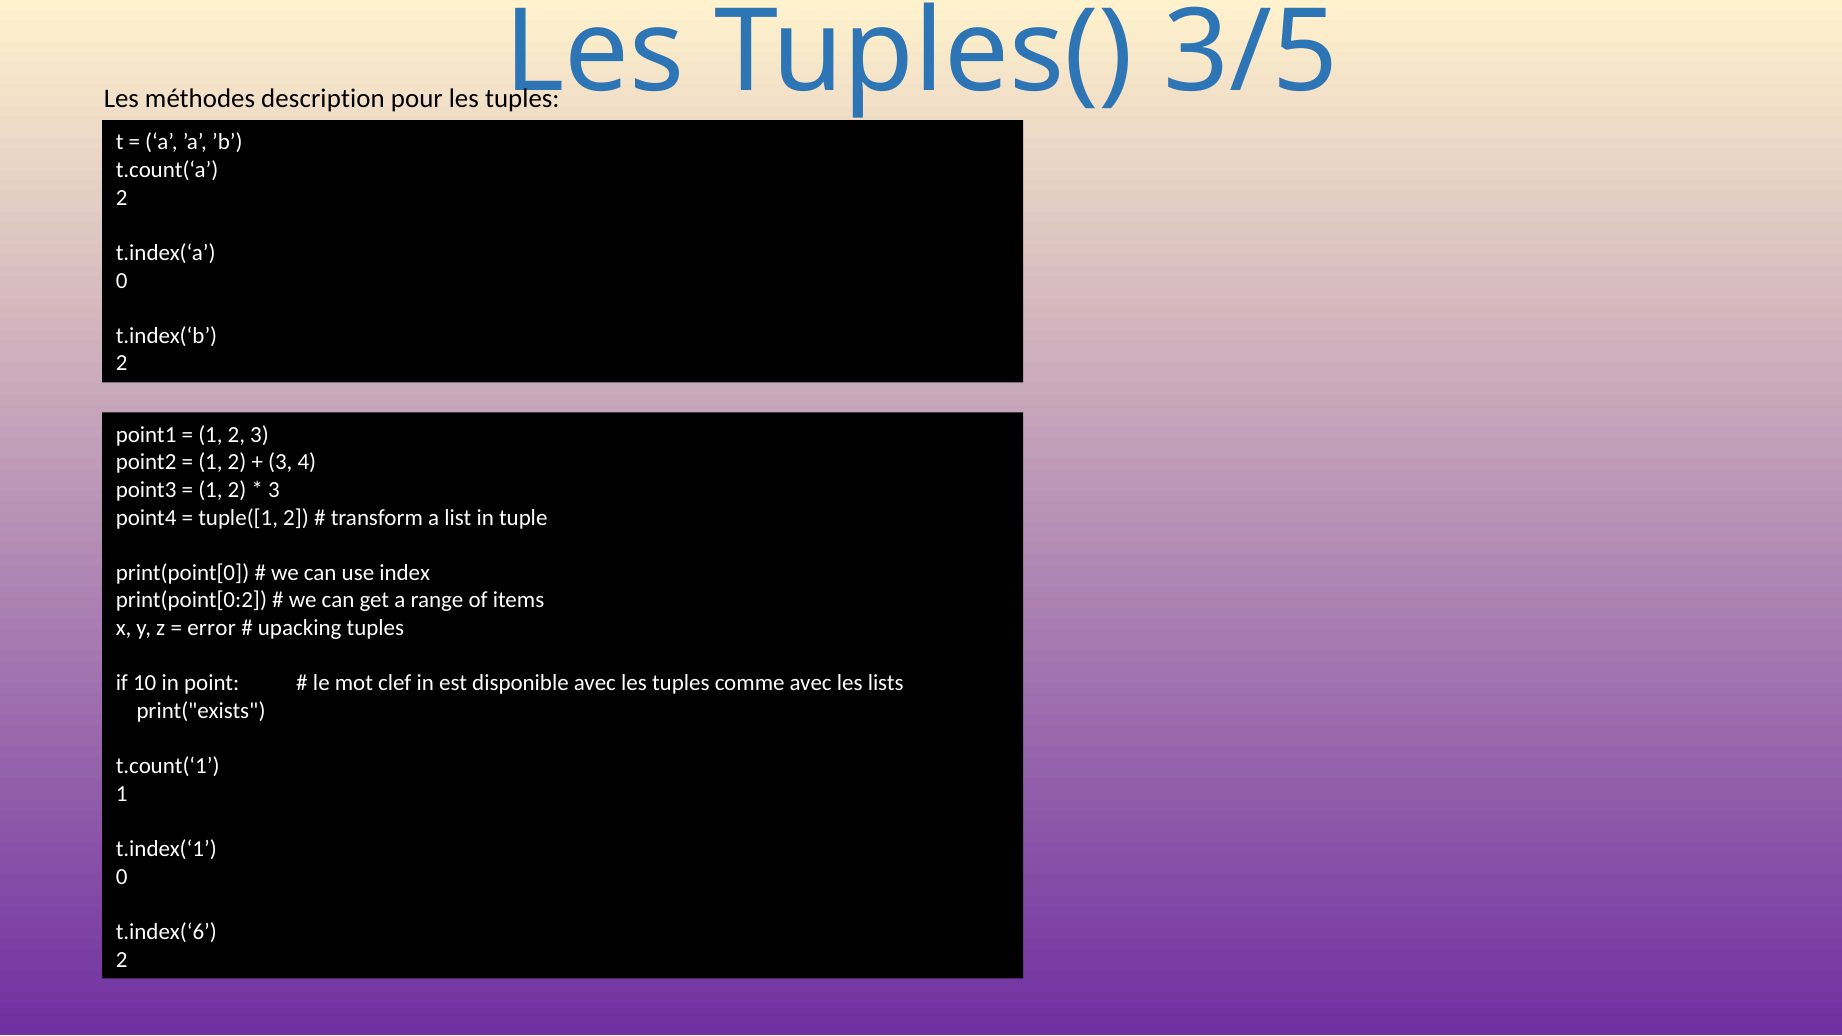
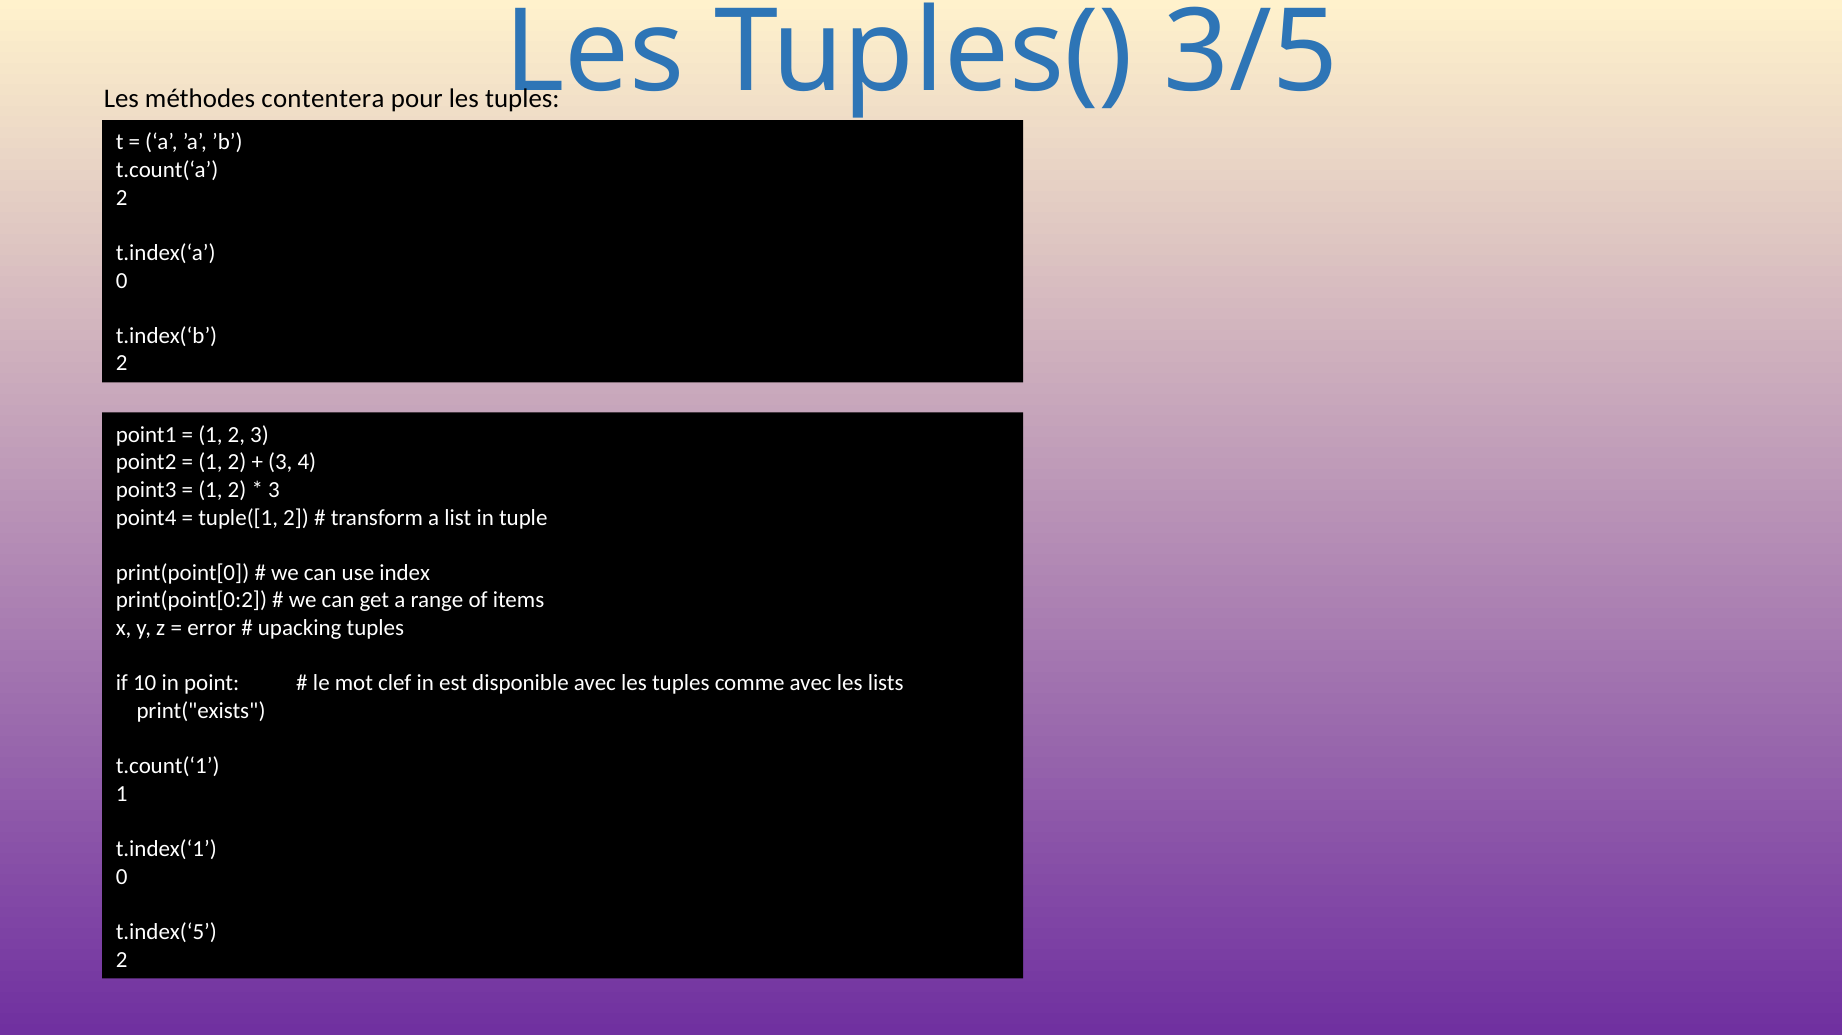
description: description -> contentera (323, 99)
t.index(‘6: t.index(‘6 -> t.index(‘5 (166, 932)
